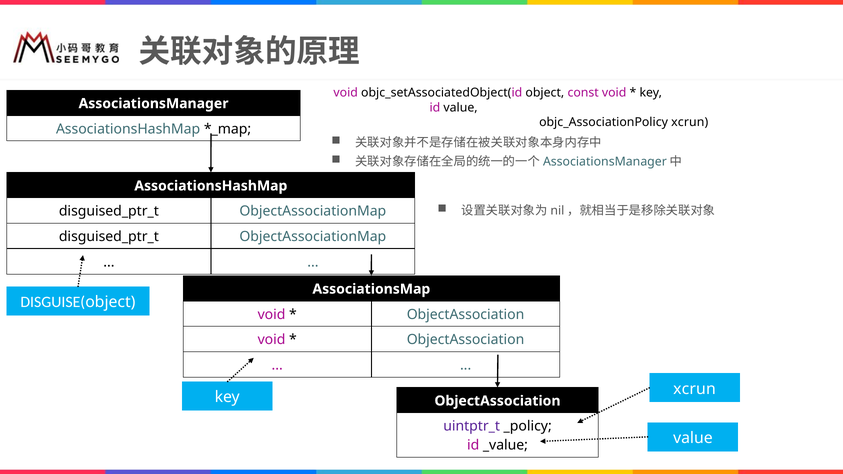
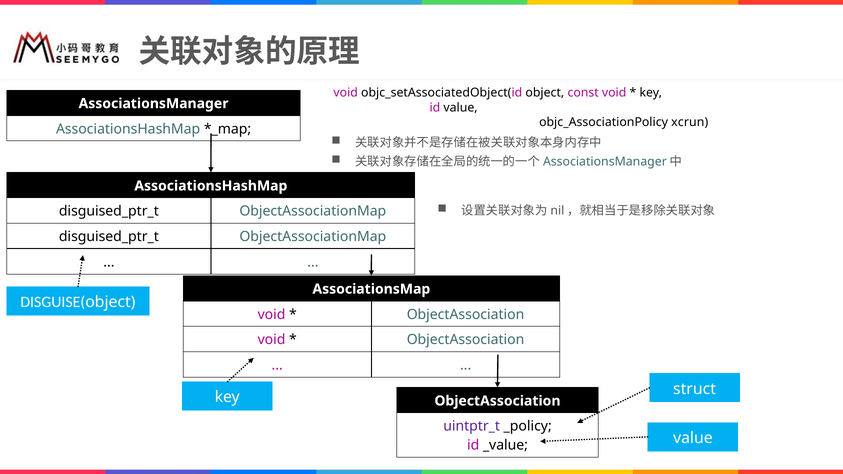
xcrun: xcrun -> struct (695, 389)
